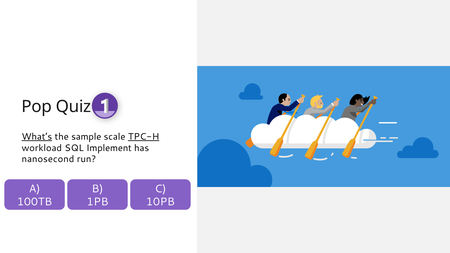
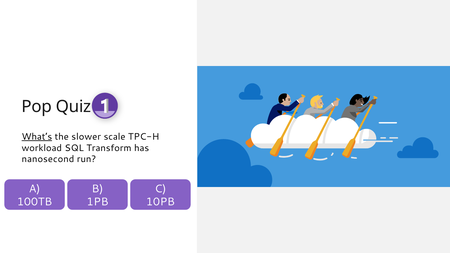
sample: sample -> slower (86, 137)
TPC-H underline: present -> none (144, 137)
Implement: Implement -> Transform (109, 148)
